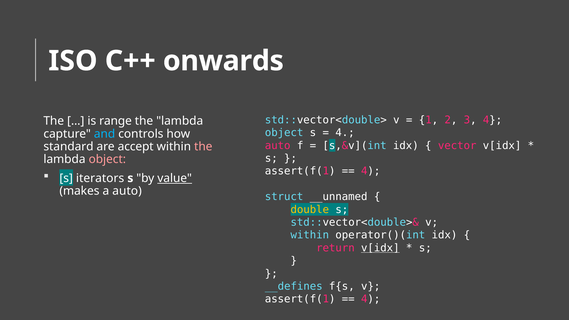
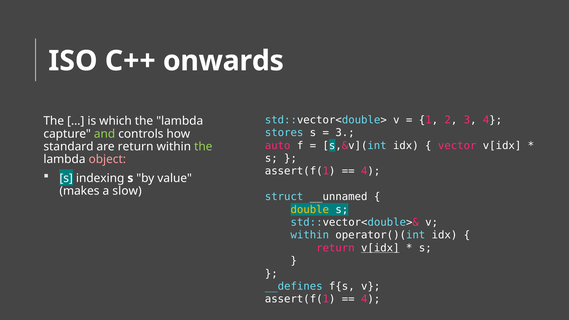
range: range -> which (116, 121)
object: object -> stores (284, 133)
4: 4 -> 3 (345, 133)
and colour: light blue -> light green (105, 134)
are accept: accept -> return (136, 147)
the colour: pink -> light green (203, 147)
iterators: iterators -> indexing (100, 178)
value underline: present -> none (175, 178)
a auto: auto -> slow (127, 191)
